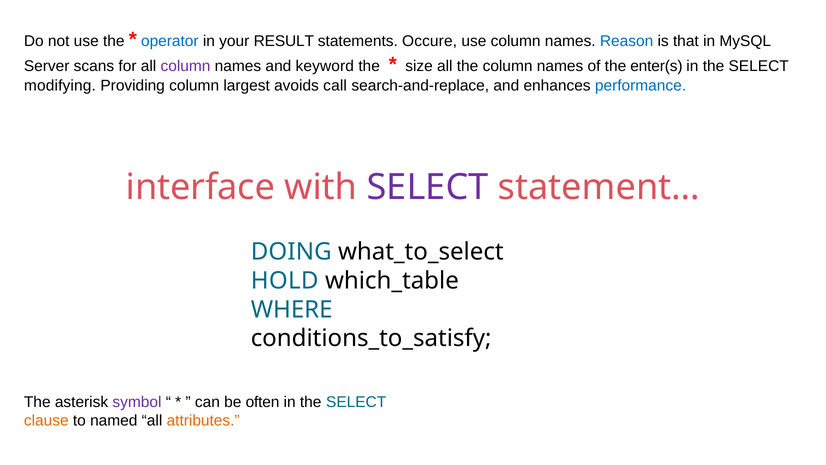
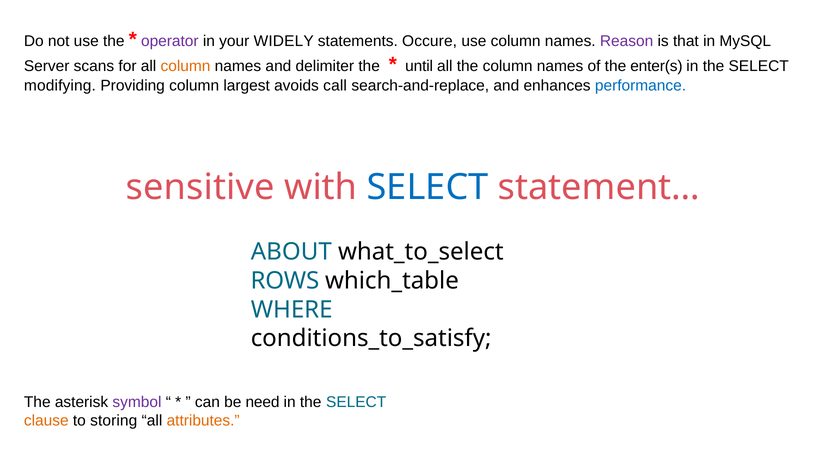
operator colour: blue -> purple (170, 41)
RESULT: RESULT -> WIDELY (284, 41)
Reason colour: blue -> purple (627, 41)
column colour: purple -> orange (186, 66)
keyword: keyword -> delimiter (325, 66)
size: size -> until (419, 66)
interface: interface -> sensitive (200, 187)
SELECT colour: purple -> blue (428, 187)
DOING: DOING -> ABOUT (291, 251)
HOLD: HOLD -> ROWS (285, 280)
often: often -> need (263, 402)
named: named -> storing (114, 420)
